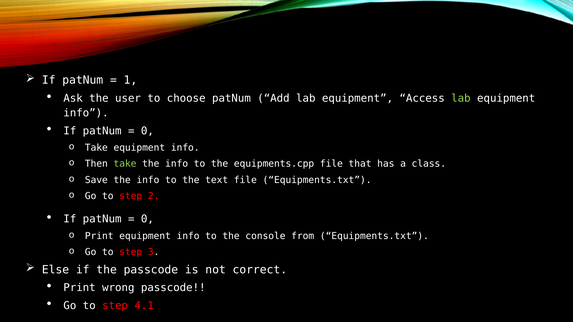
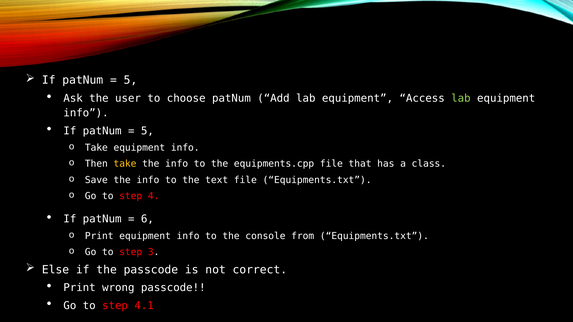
1: 1 -> 5 (130, 80)
0: 0 -> 5 (147, 131)
take colour: light green -> yellow (125, 164)
2: 2 -> 4 (154, 196)
0: 0 -> 6 (147, 219)
